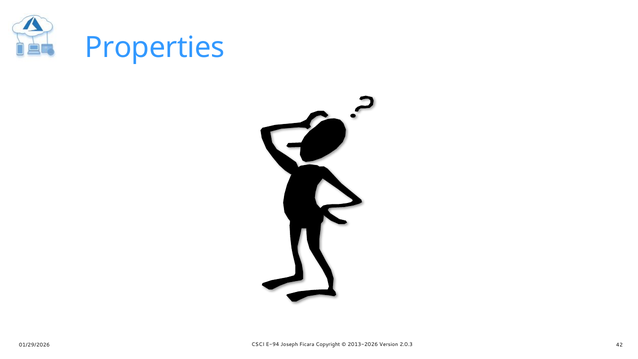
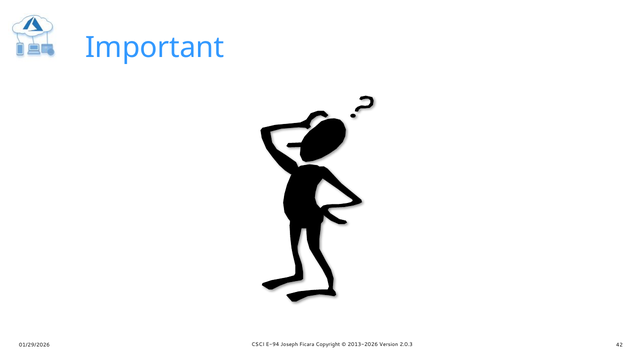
Properties: Properties -> Important (155, 47)
